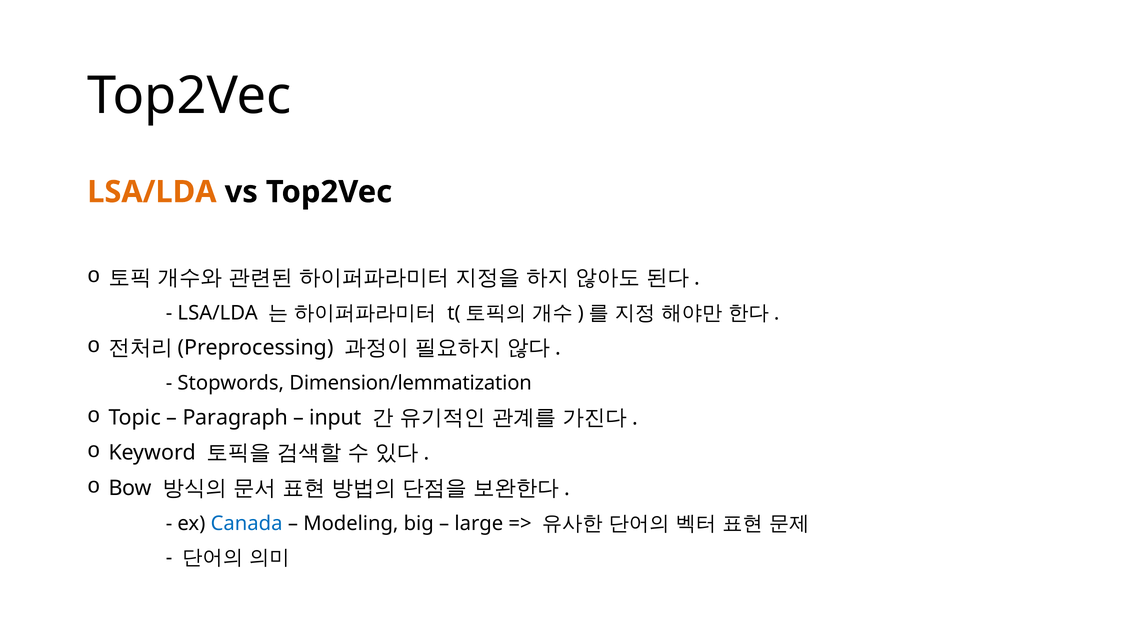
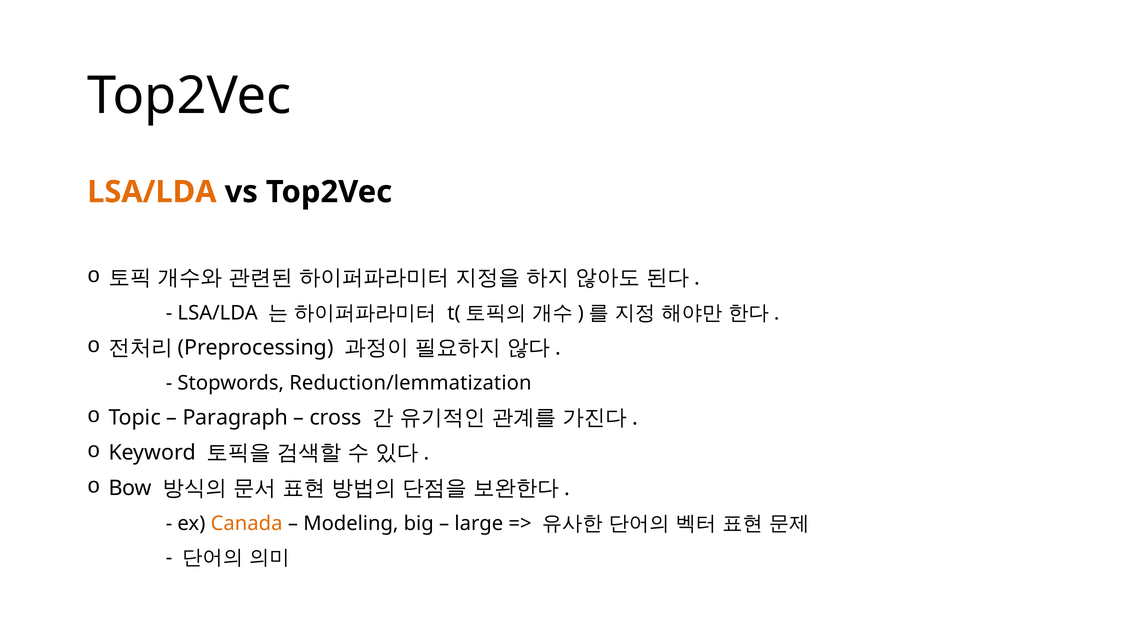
Dimension/lemmatization: Dimension/lemmatization -> Reduction/lemmatization (410, 383)
input: input -> cross (335, 418)
Canada colour: blue -> orange (247, 523)
